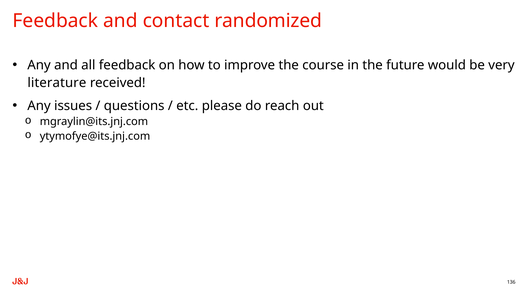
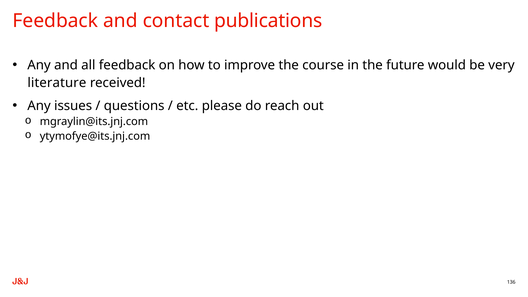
randomized: randomized -> publications (268, 21)
